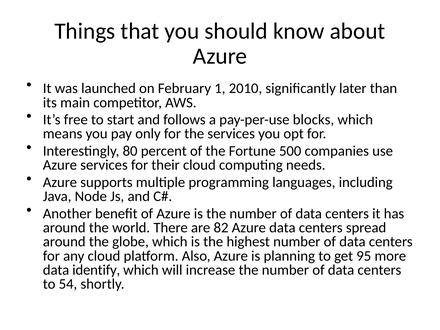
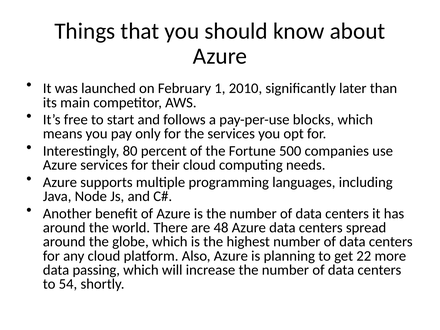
82: 82 -> 48 (221, 228)
95: 95 -> 22 (364, 256)
identify: identify -> passing (96, 270)
